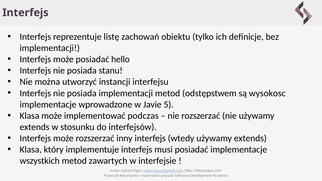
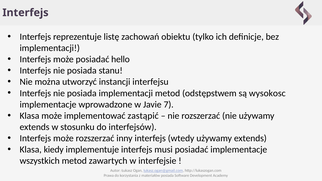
5: 5 -> 7 (169, 104)
podczas: podczas -> zastąpić (143, 116)
który: który -> kiedy (54, 150)
